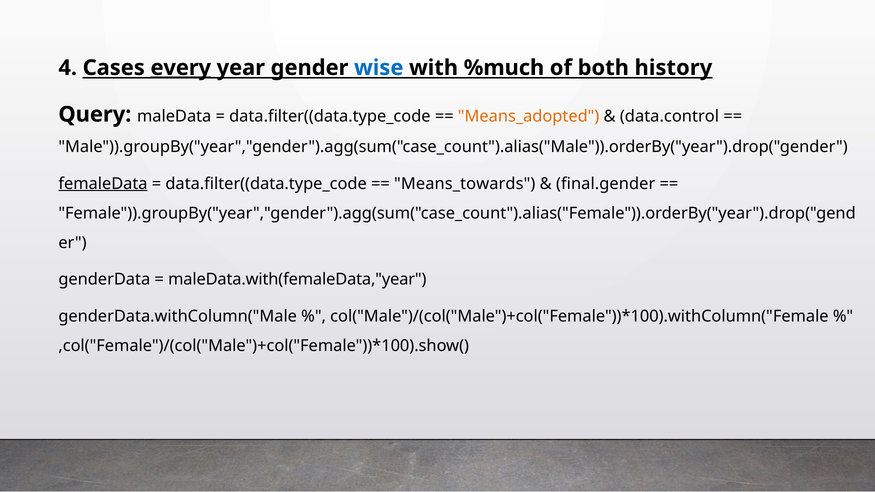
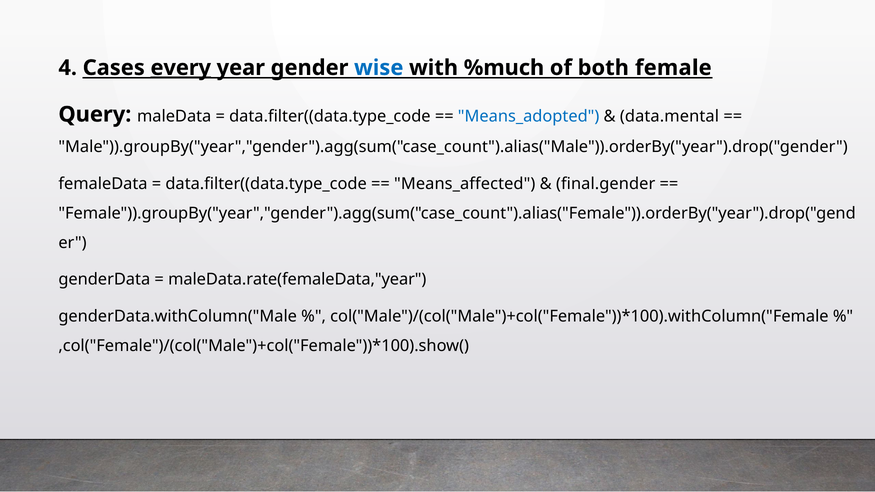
history: history -> female (673, 68)
Means_adopted colour: orange -> blue (529, 116)
data.control: data.control -> data.mental (669, 116)
femaleData underline: present -> none (103, 184)
Means_towards: Means_towards -> Means_affected (465, 184)
maleData.with(femaleData,"year: maleData.with(femaleData,"year -> maleData.rate(femaleData,"year (297, 280)
